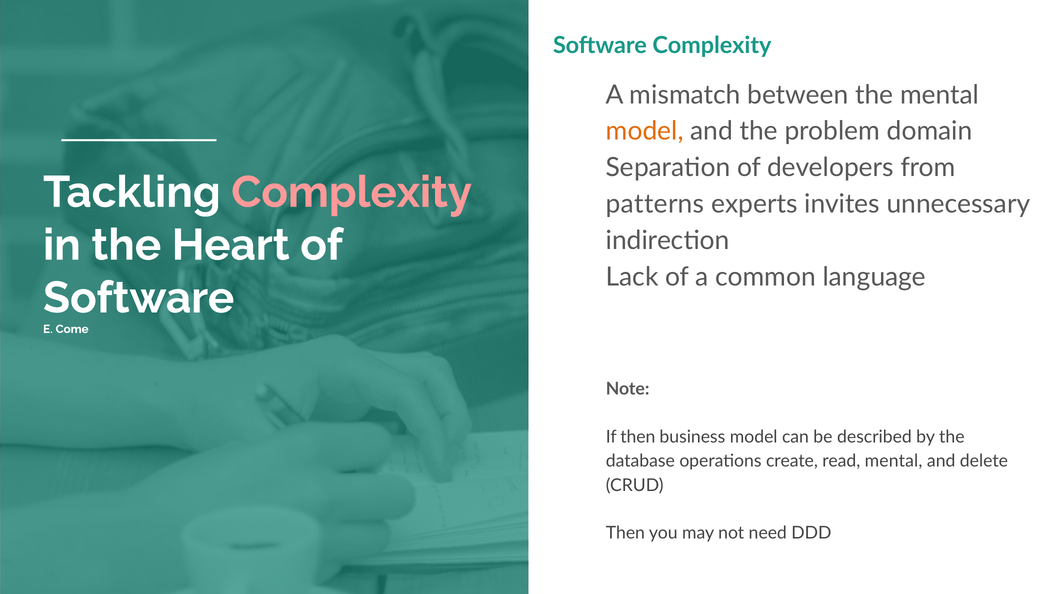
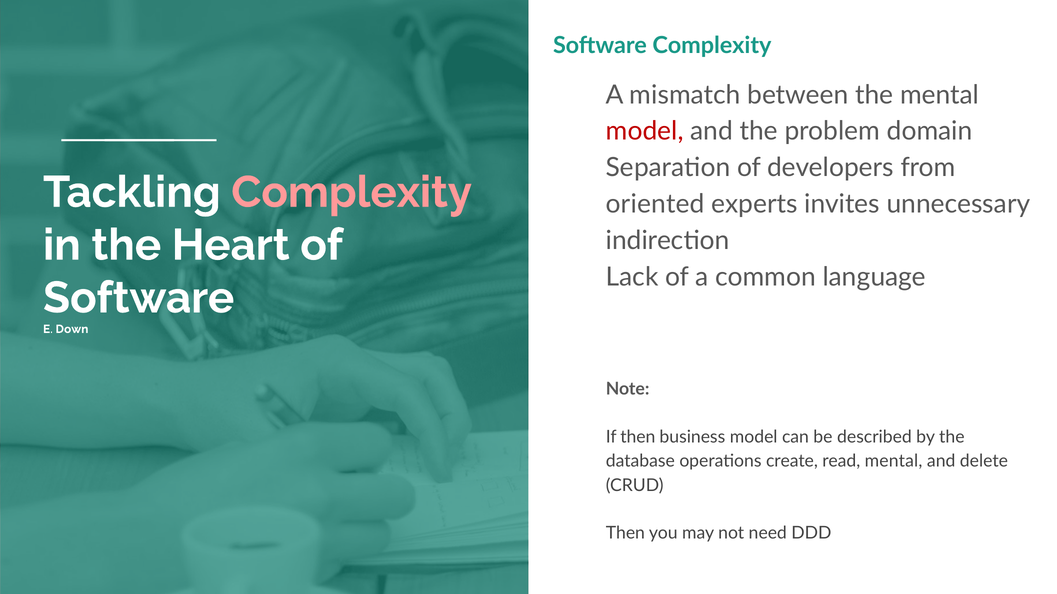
model colour: orange -> red (645, 131)
patterns: patterns -> oriented (655, 204)
Come: Come -> Down (72, 329)
